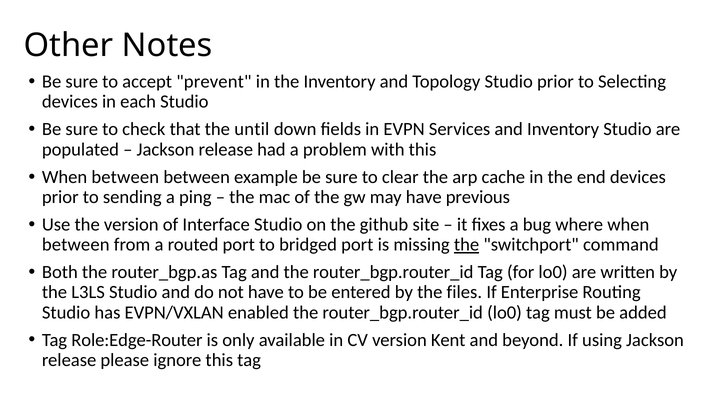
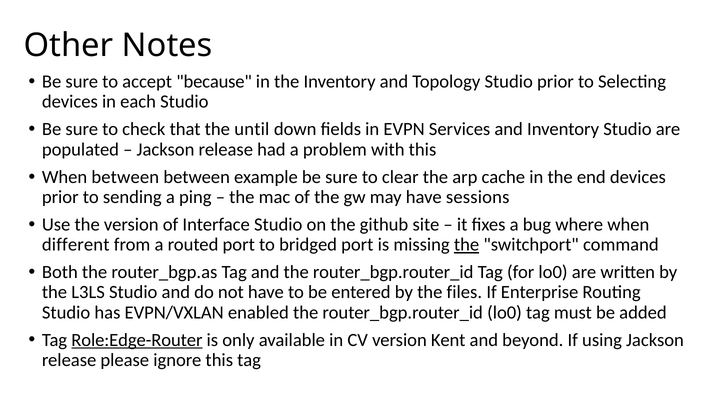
prevent: prevent -> because (214, 82)
previous: previous -> sessions (478, 197)
between: between -> different (76, 245)
Role:Edge-Router underline: none -> present (137, 340)
